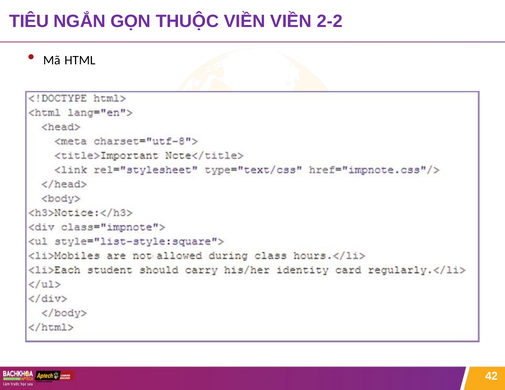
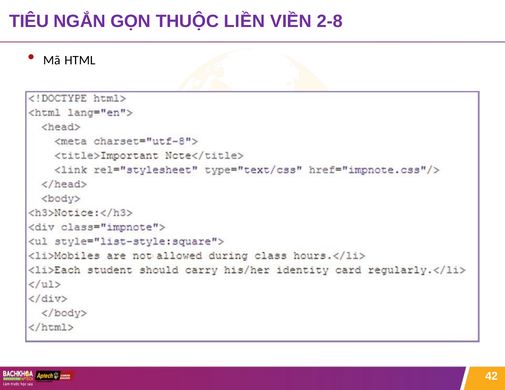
THUỘC VIỀN: VIỀN -> LIỀN (244, 21)
2-2: 2-2 -> 2-8 (330, 21)
